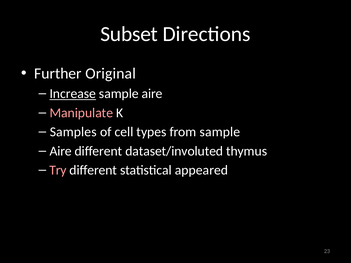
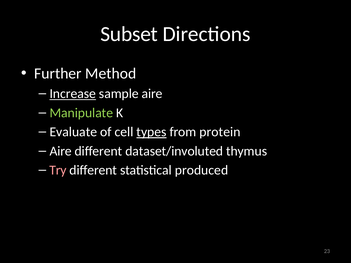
Original: Original -> Method (111, 74)
Manipulate colour: pink -> light green (81, 113)
Samples: Samples -> Evaluate (73, 132)
types underline: none -> present (151, 132)
from sample: sample -> protein (220, 132)
appeared: appeared -> produced (202, 170)
